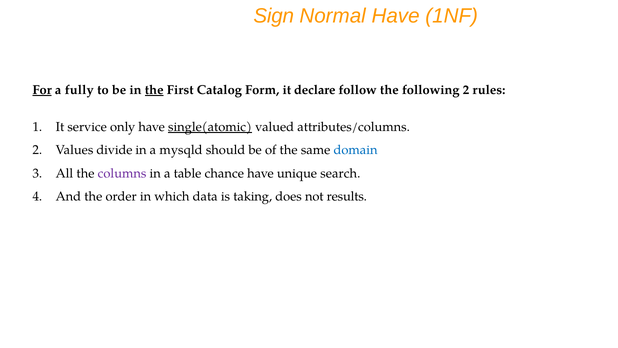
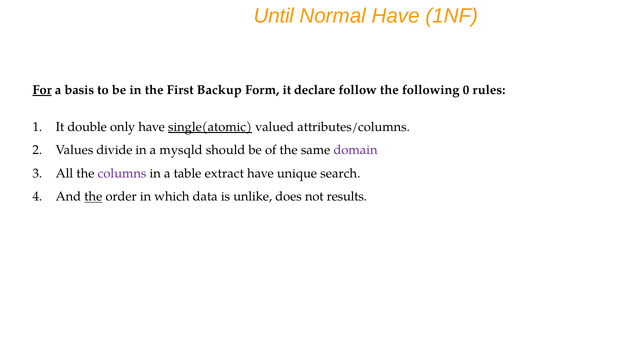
Sign: Sign -> Until (274, 16)
fully: fully -> basis (79, 90)
the underline: present -> none (154, 90)
Catalog: Catalog -> Backup (219, 90)
following 2: 2 -> 0 (466, 90)
service: service -> double (87, 127)
domain colour: blue -> purple (356, 150)
chance: chance -> extract (224, 173)
the underline: none -> present (93, 196)
taking: taking -> unlike (253, 196)
